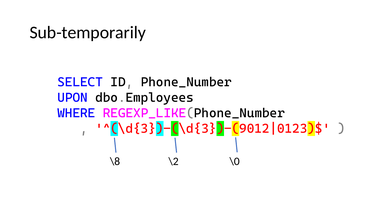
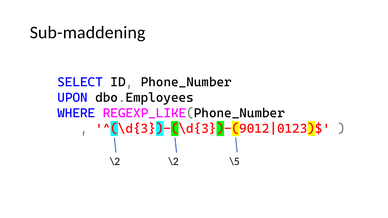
Sub-temporarily: Sub-temporarily -> Sub-maddening (88, 33)
\8: \8 -> \2 (115, 161)
\0: \0 -> \5 (235, 161)
